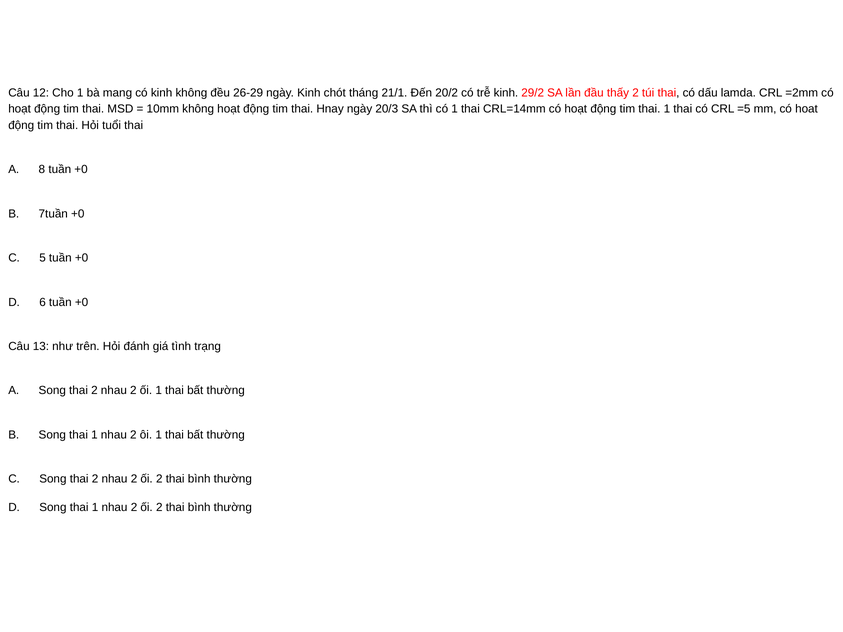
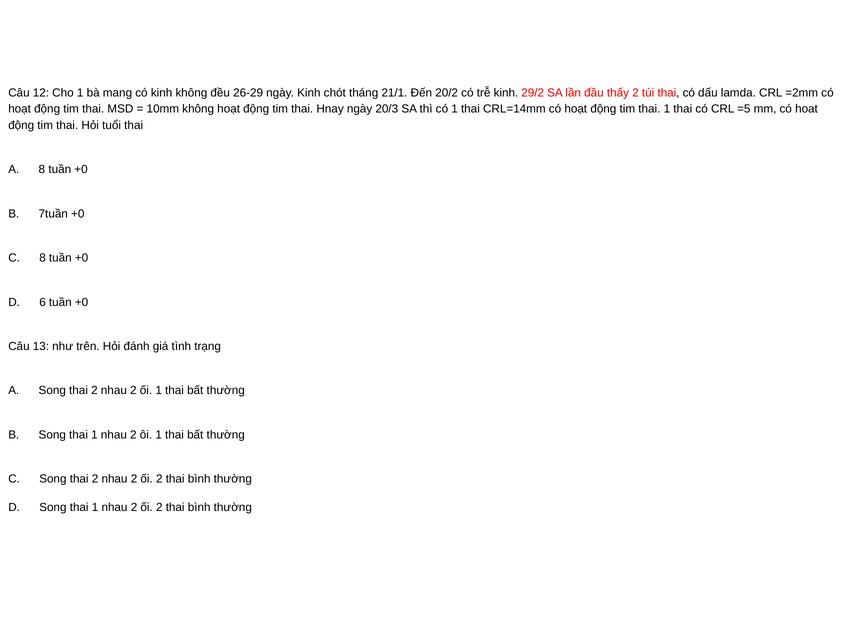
C 5: 5 -> 8 (43, 258)
